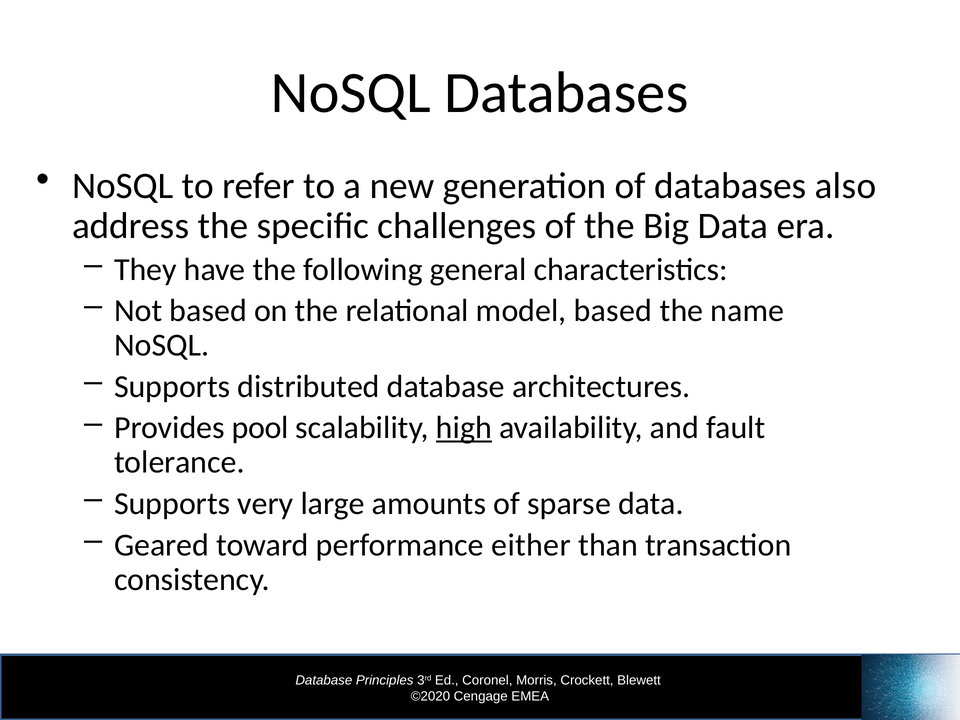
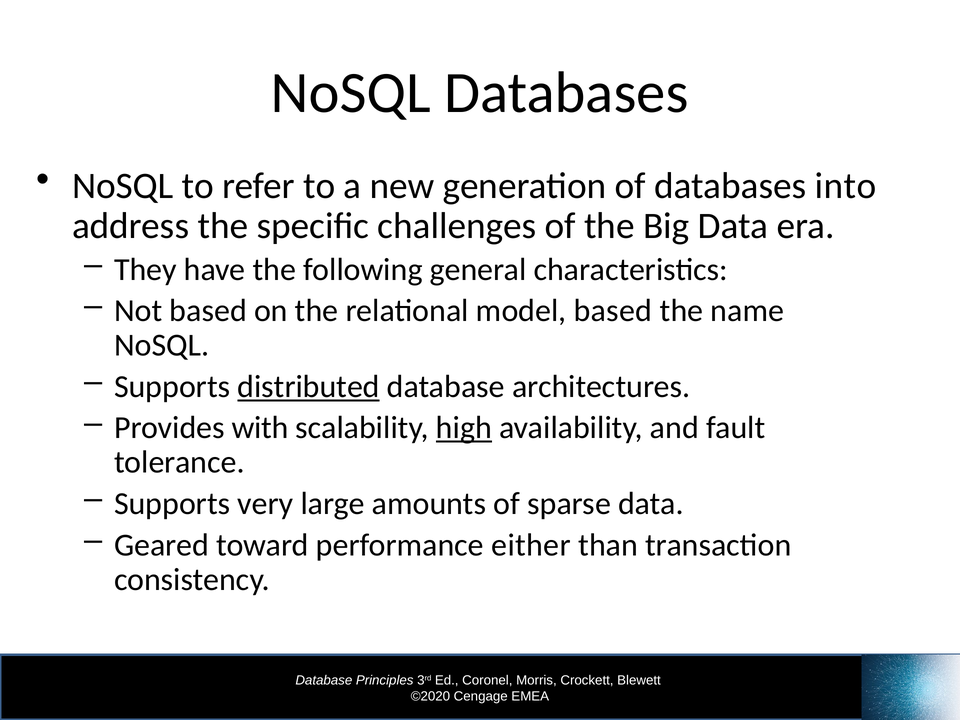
also: also -> into (846, 186)
distributed underline: none -> present (309, 387)
pool: pool -> with (260, 428)
